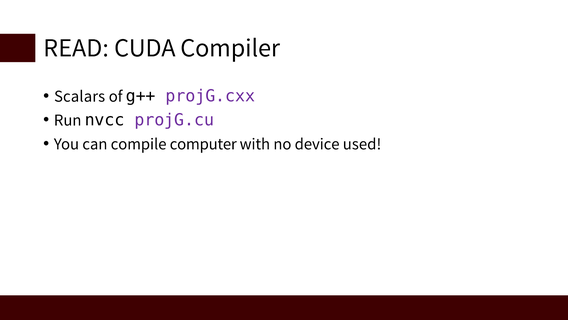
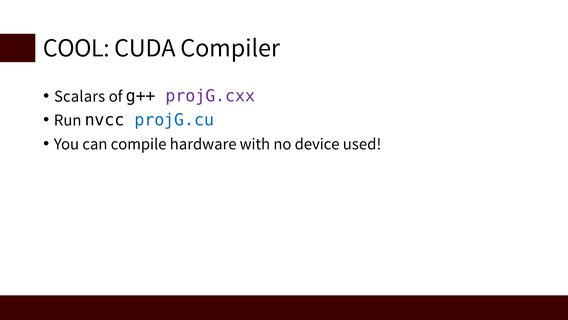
READ: READ -> COOL (76, 48)
projG.cu colour: purple -> blue (174, 120)
computer: computer -> hardware (203, 144)
